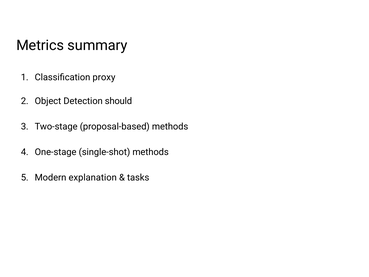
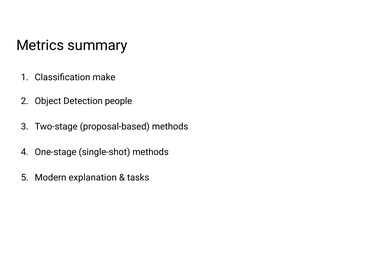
proxy: proxy -> make (104, 77)
should: should -> people (118, 101)
